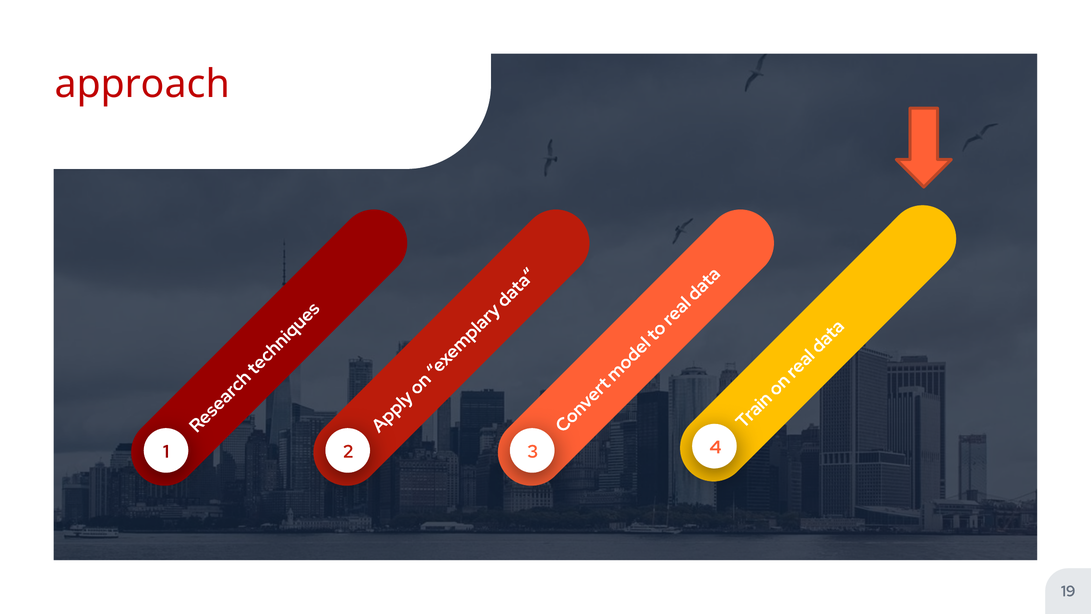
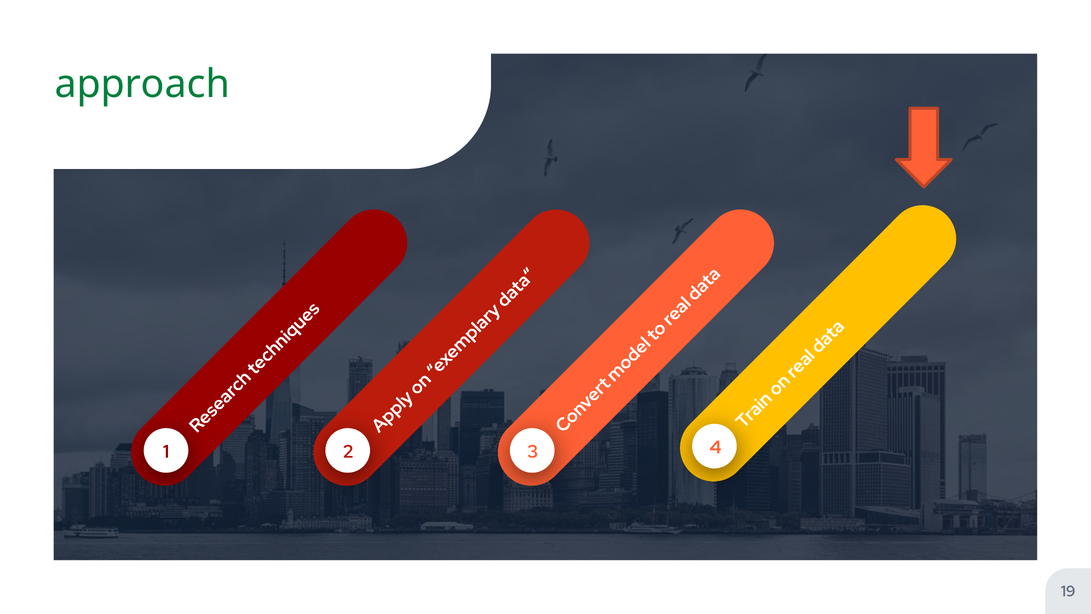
approach colour: red -> green (142, 84)
